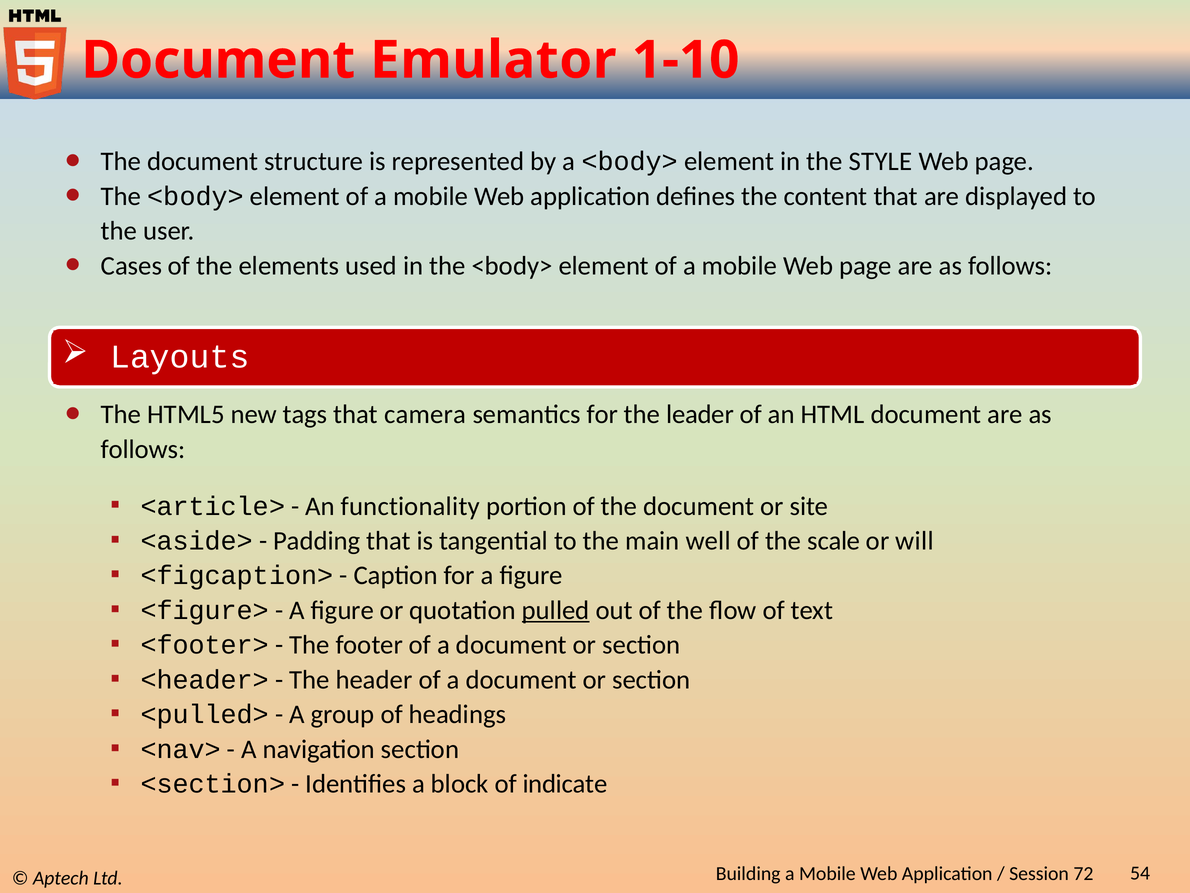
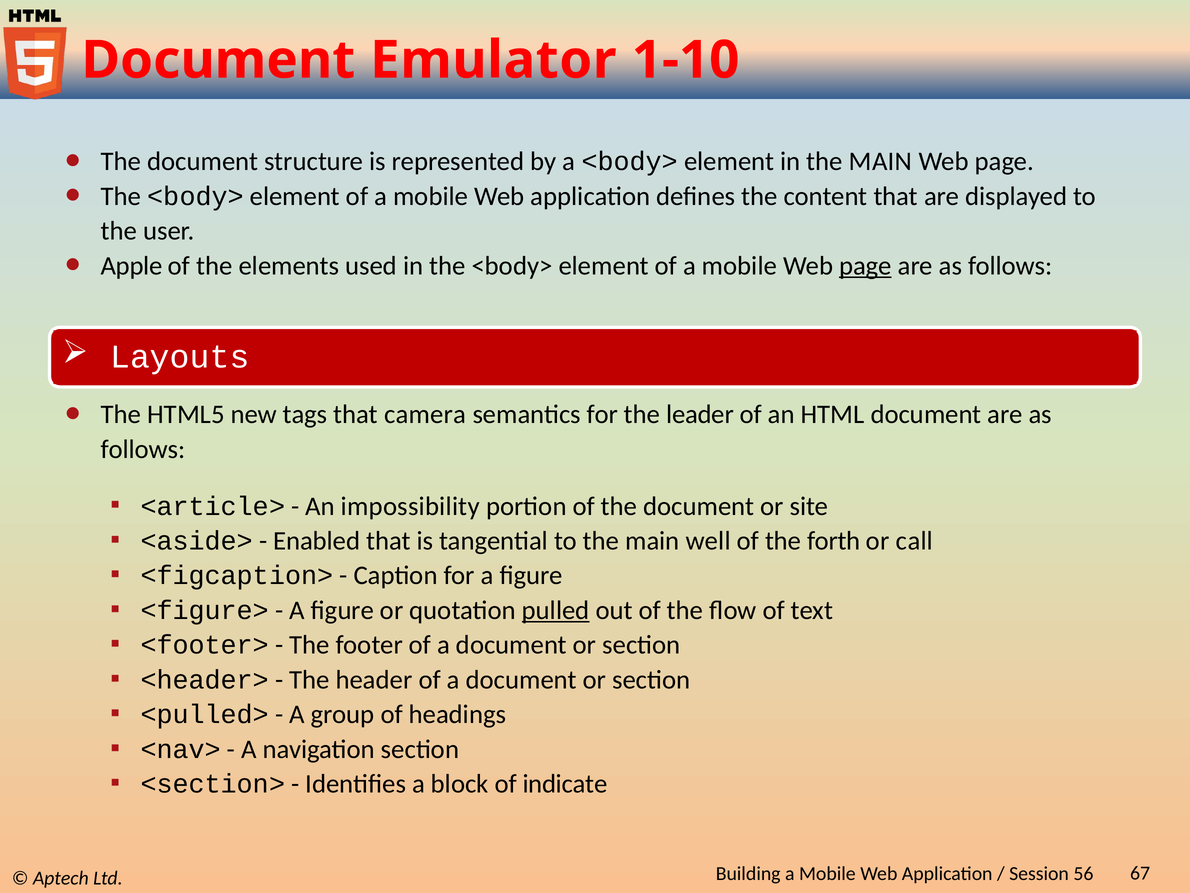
in the STYLE: STYLE -> MAIN (881, 161)
Cases: Cases -> Apple (132, 266)
page underline: none -> present (866, 266)
functionality: functionality -> impossibility (410, 506)
Padding: Padding -> Enabled (317, 541)
scale: scale -> forth (834, 541)
will: will -> call (915, 541)
72: 72 -> 56 (1083, 873)
54: 54 -> 67 (1140, 873)
